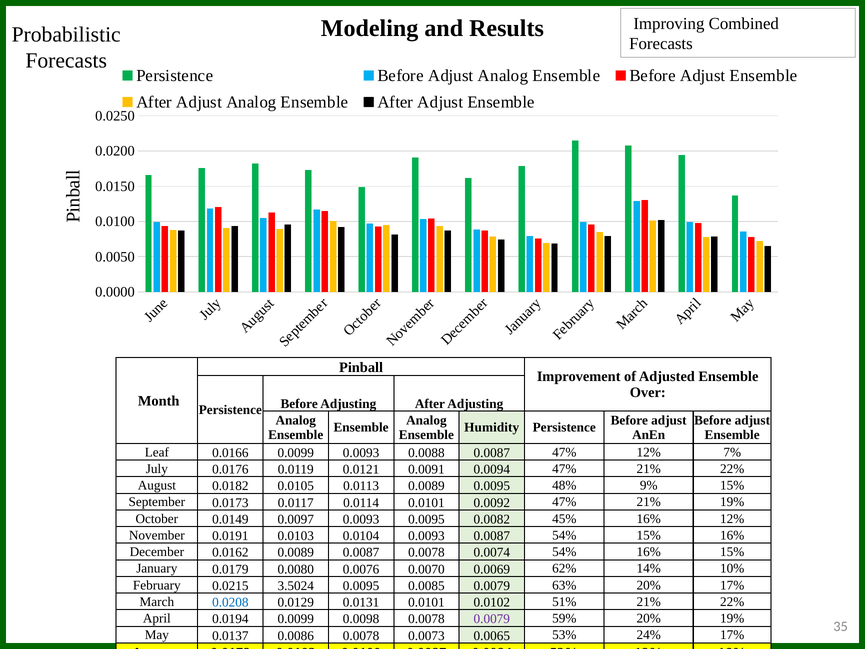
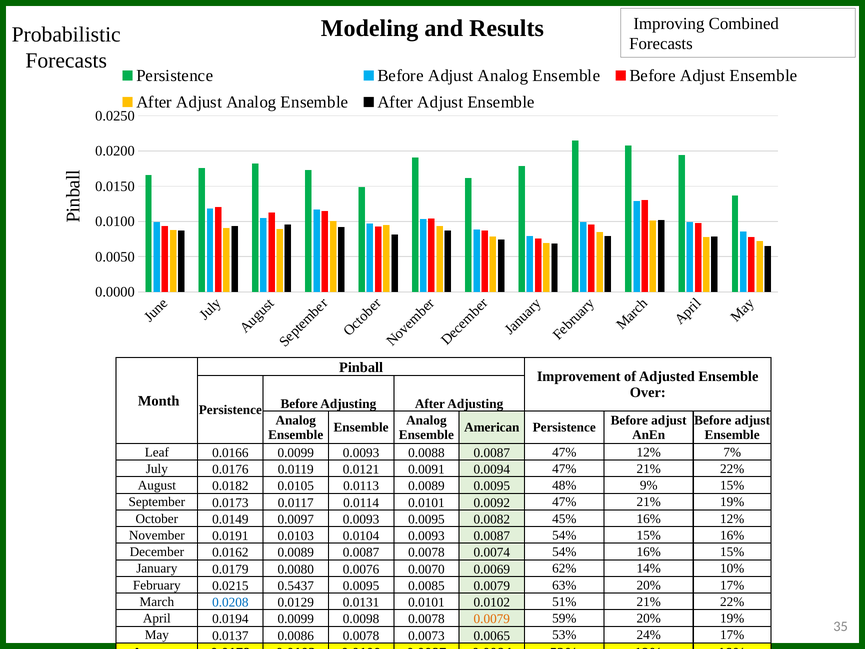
Humidity: Humidity -> American (492, 427)
3.5024: 3.5024 -> 0.5437 (296, 586)
0.0079 colour: purple -> orange (492, 619)
